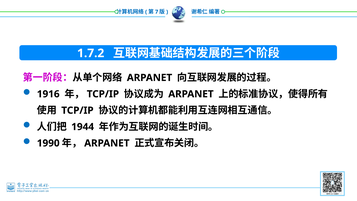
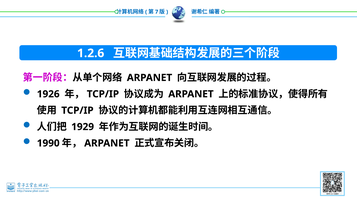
1.7.2: 1.7.2 -> 1.2.6 (91, 53)
1916: 1916 -> 1926 (48, 94)
1944: 1944 -> 1929 (83, 127)
